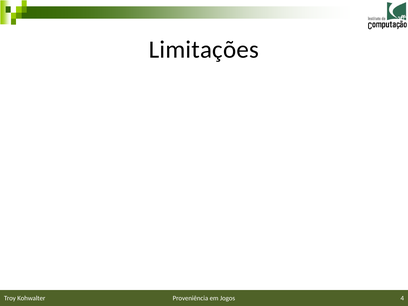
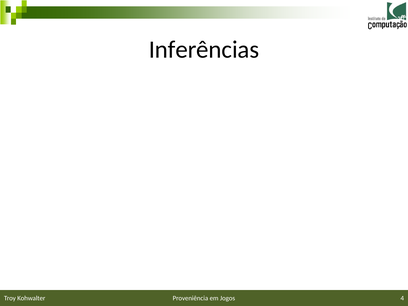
Limitações: Limitações -> Inferências (204, 50)
